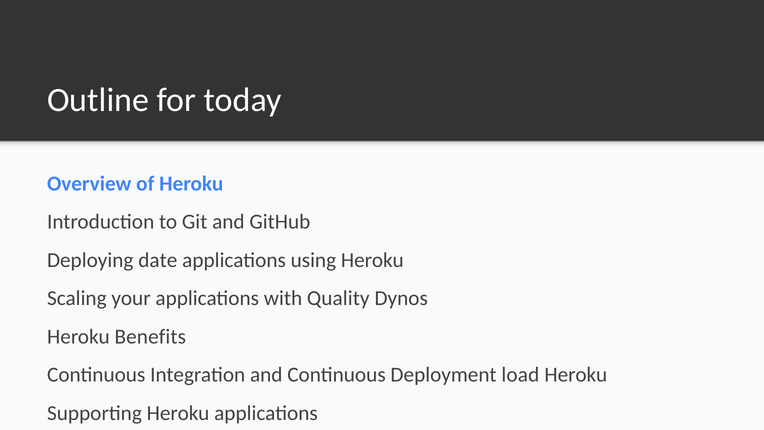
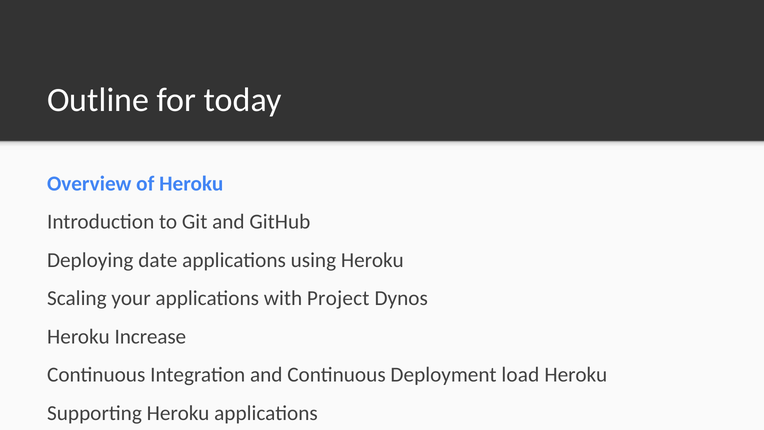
Quality: Quality -> Project (338, 298)
Benefits: Benefits -> Increase (150, 336)
